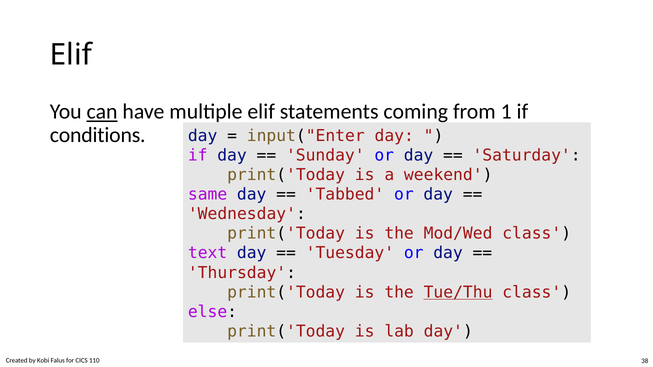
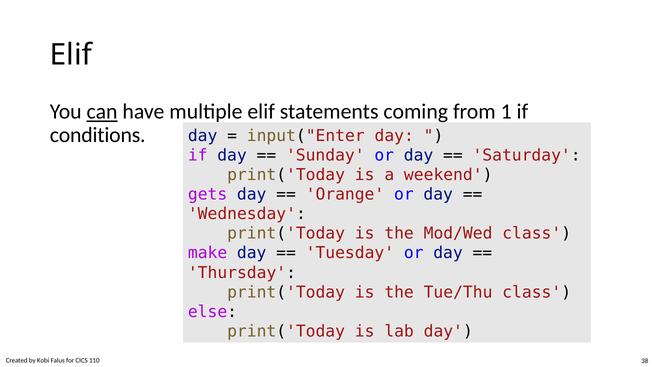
same: same -> gets (208, 195)
Tabbed: Tabbed -> Orange (345, 195)
text: text -> make (208, 253)
Tue/Thu underline: present -> none (458, 292)
